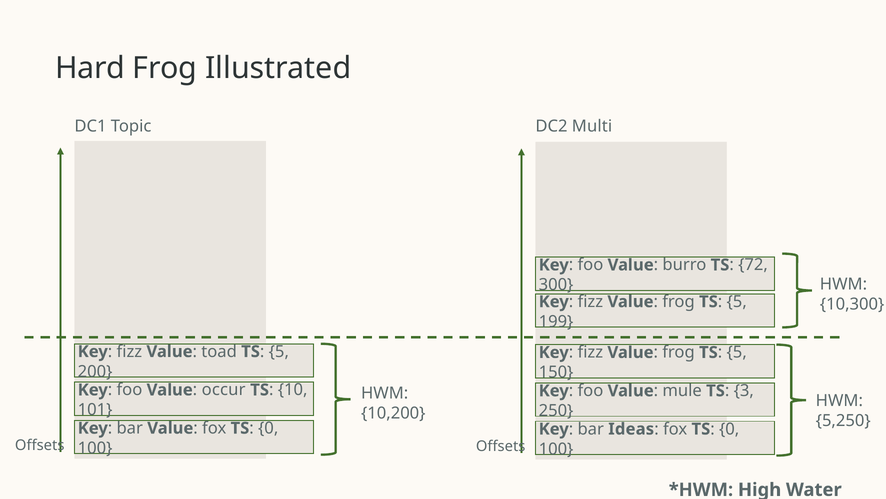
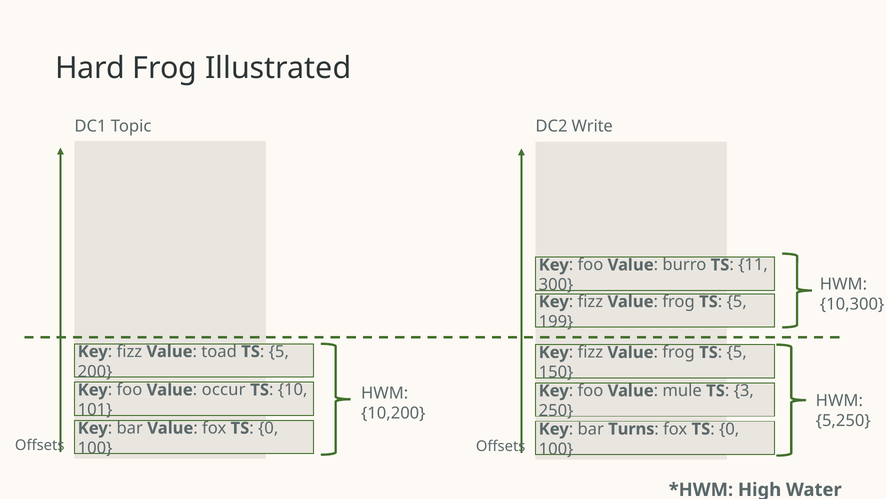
Multi: Multi -> Write (592, 126)
72: 72 -> 11 (753, 265)
Ideas: Ideas -> Turns (631, 429)
